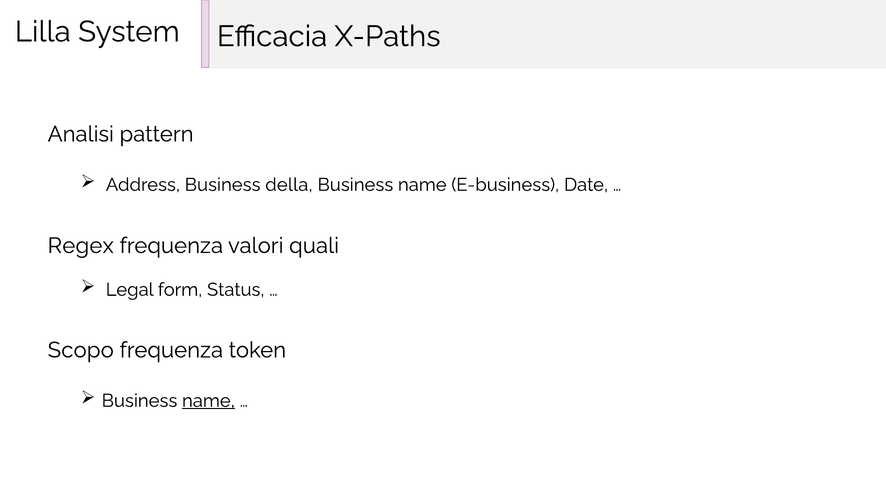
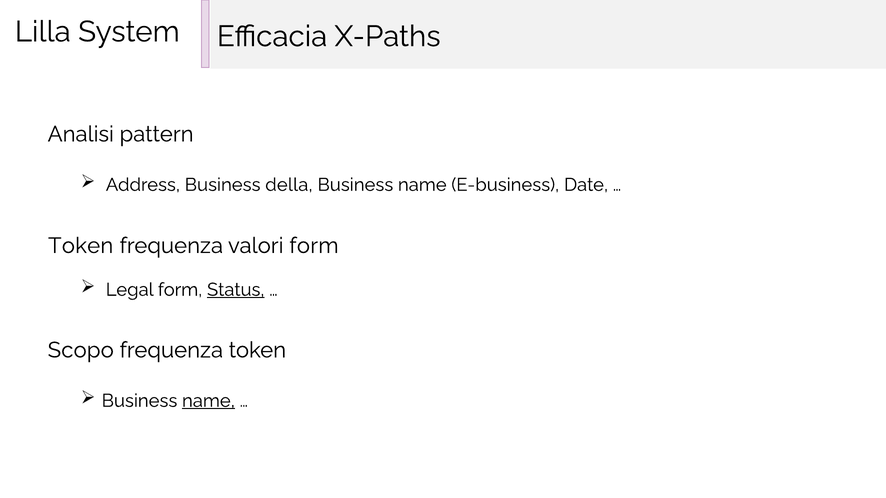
Regex: Regex -> Token (81, 246)
valori quali: quali -> form (314, 246)
Status underline: none -> present (236, 290)
